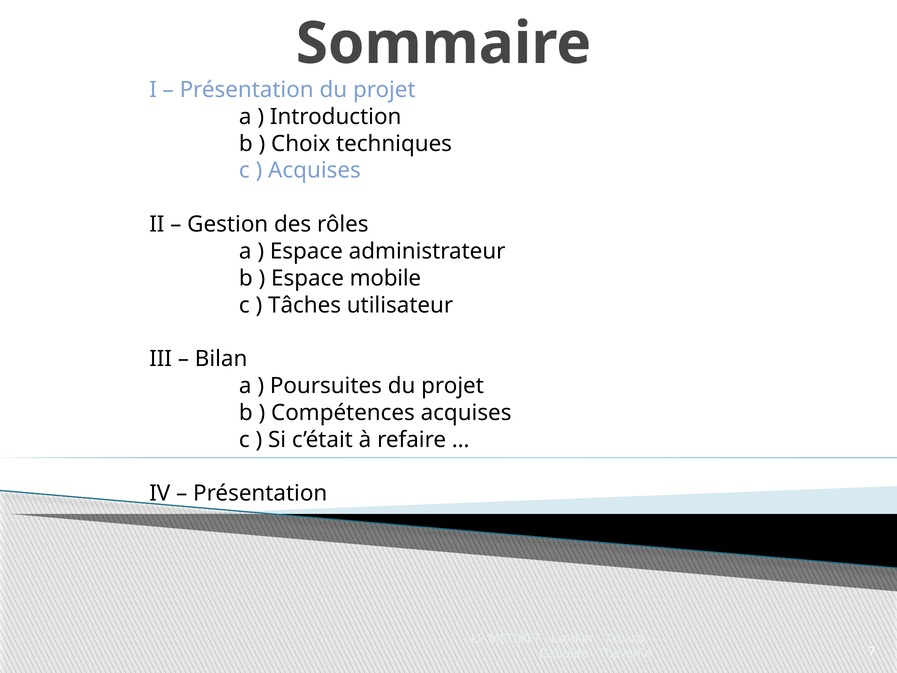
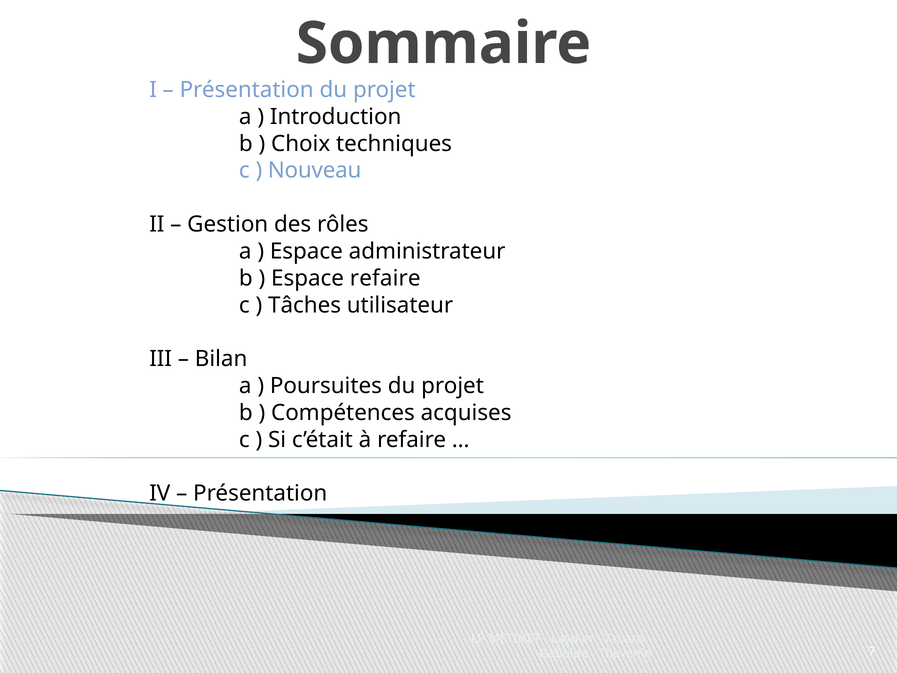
Acquises: Acquises -> Nouveau (315, 170)
Espace mobile: mobile -> refaire (385, 278)
